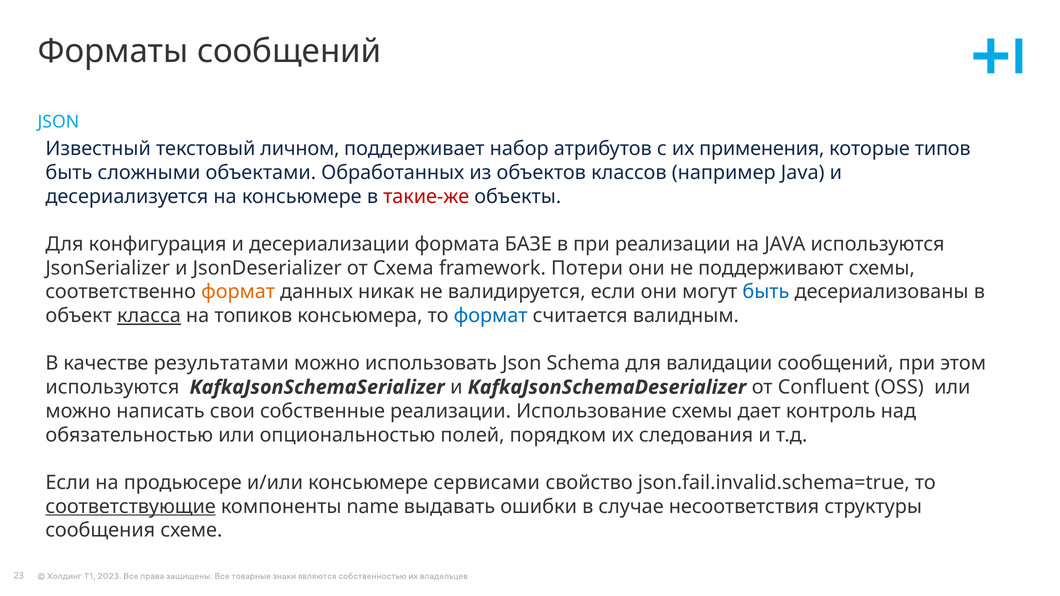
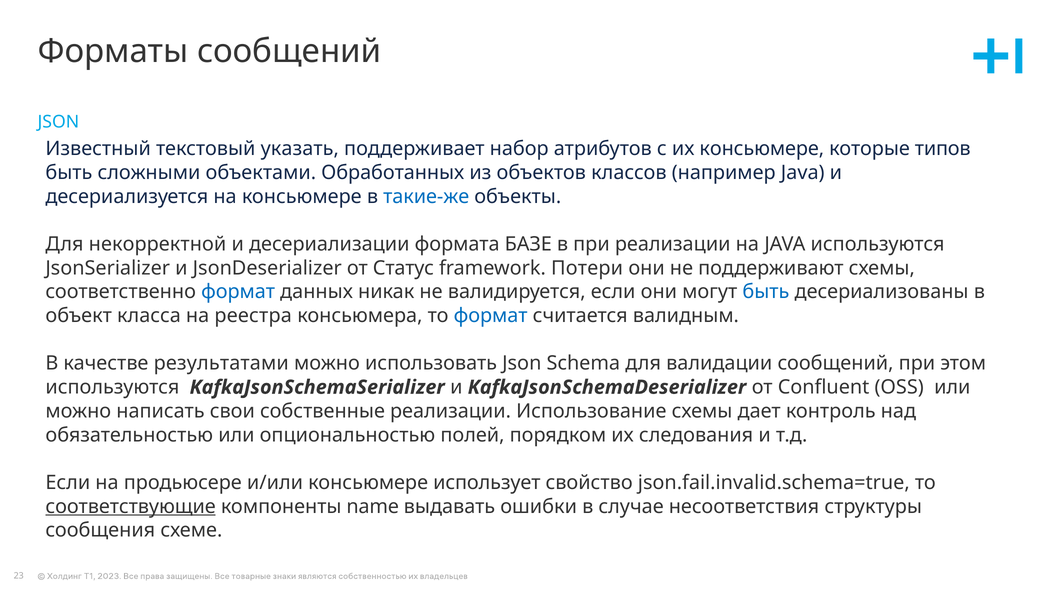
личном: личном -> указать (300, 149)
их применения: применения -> консьюмере (762, 149)
такие-же colour: red -> blue (426, 197)
конфигурация: конфигурация -> некорректной (158, 244)
Схема: Схема -> Статус (403, 268)
формат colour: orange -> blue (238, 292)
класса underline: present -> none (149, 316)
топиков: топиков -> реестра (253, 316)
сервисами: сервисами -> использует (487, 483)
